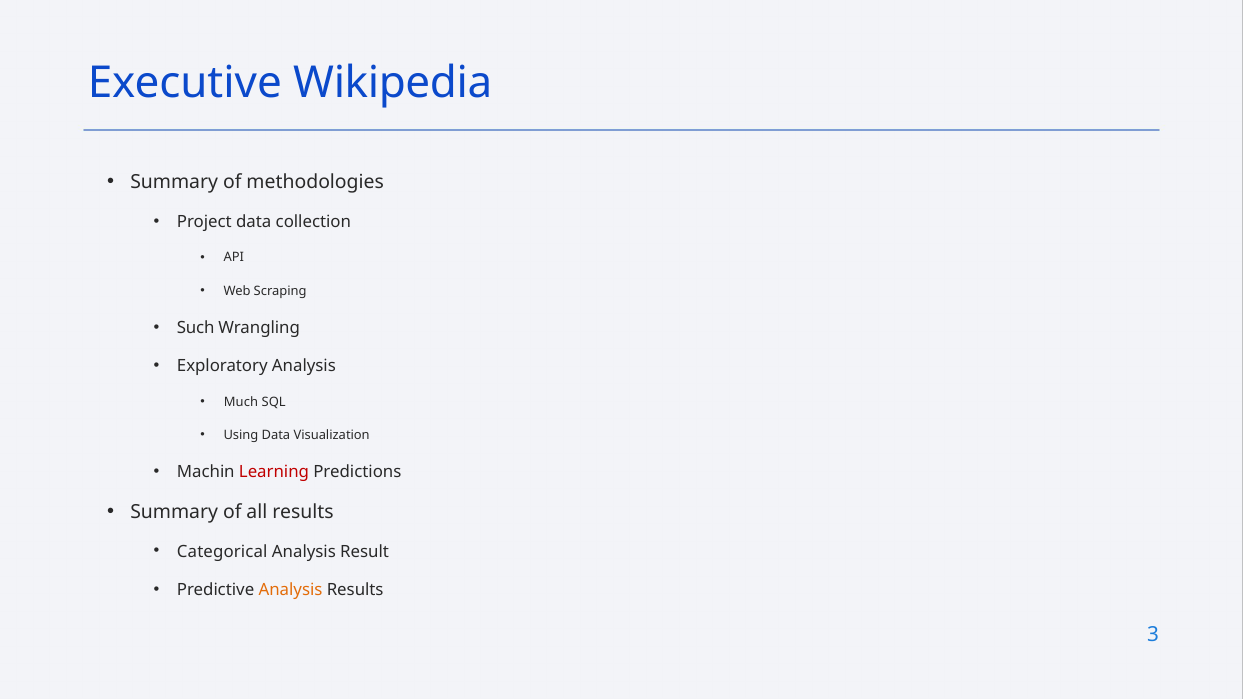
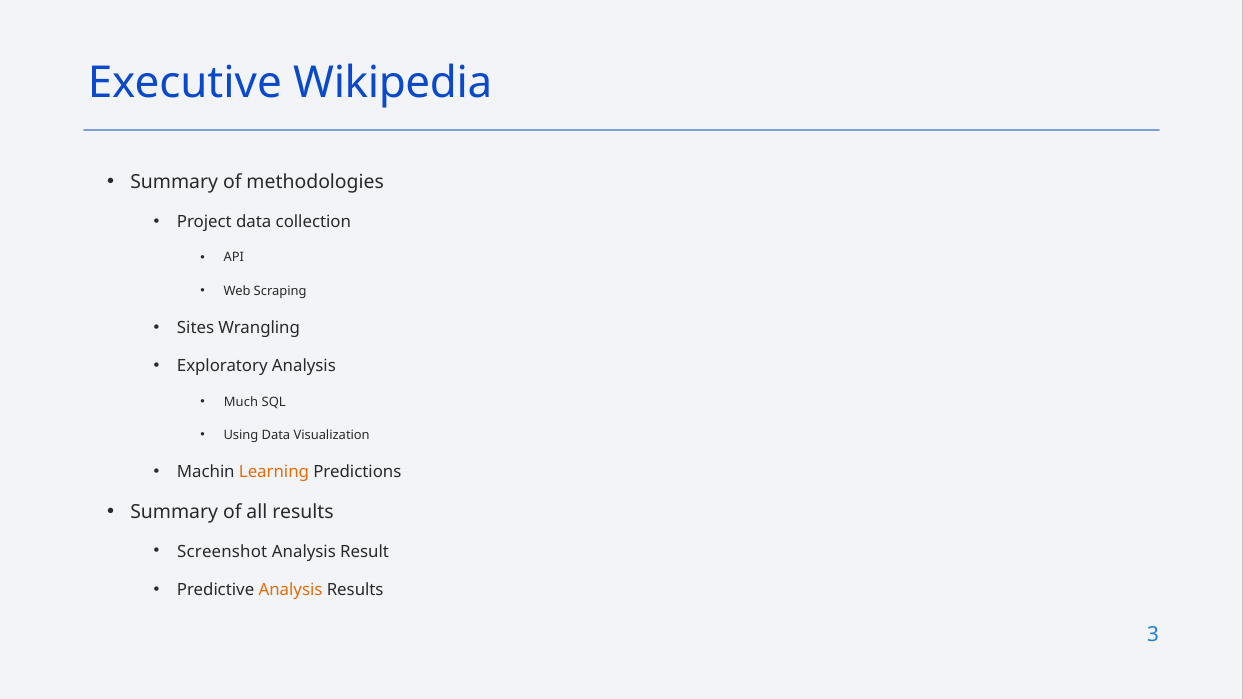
Such: Such -> Sites (196, 328)
Learning colour: red -> orange (274, 472)
Categorical: Categorical -> Screenshot (222, 552)
